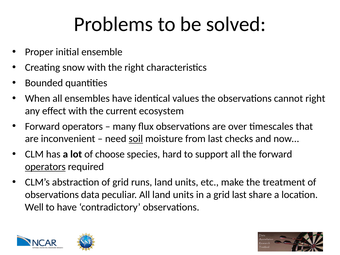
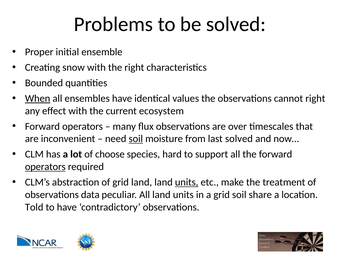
When underline: none -> present (38, 98)
last checks: checks -> solved (239, 139)
grid runs: runs -> land (142, 182)
units underline: none -> present (187, 182)
grid last: last -> soil (239, 195)
Well: Well -> Told (34, 207)
